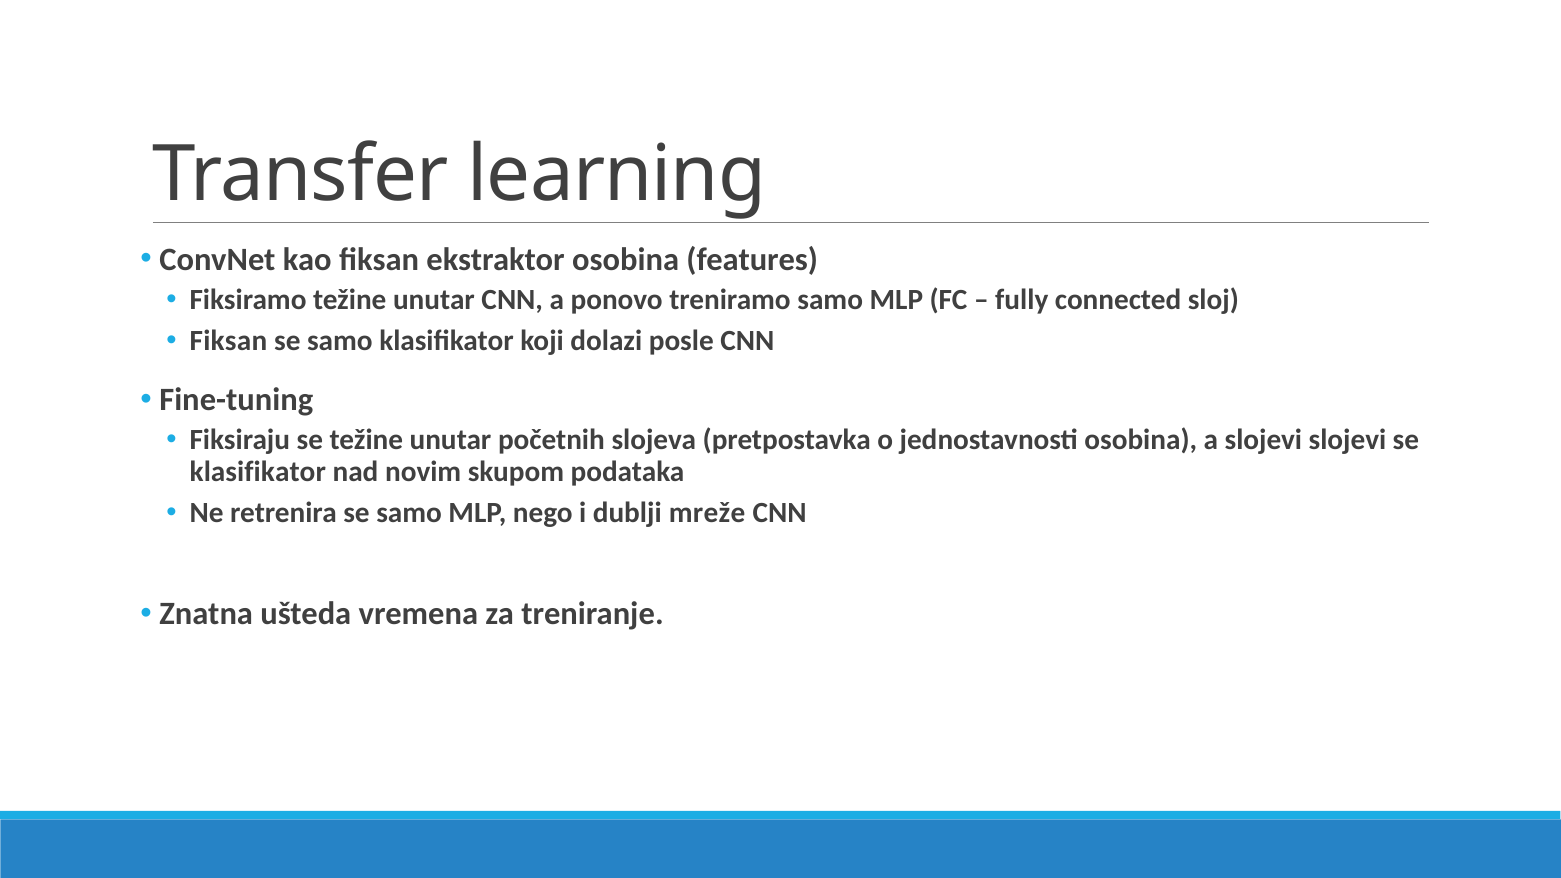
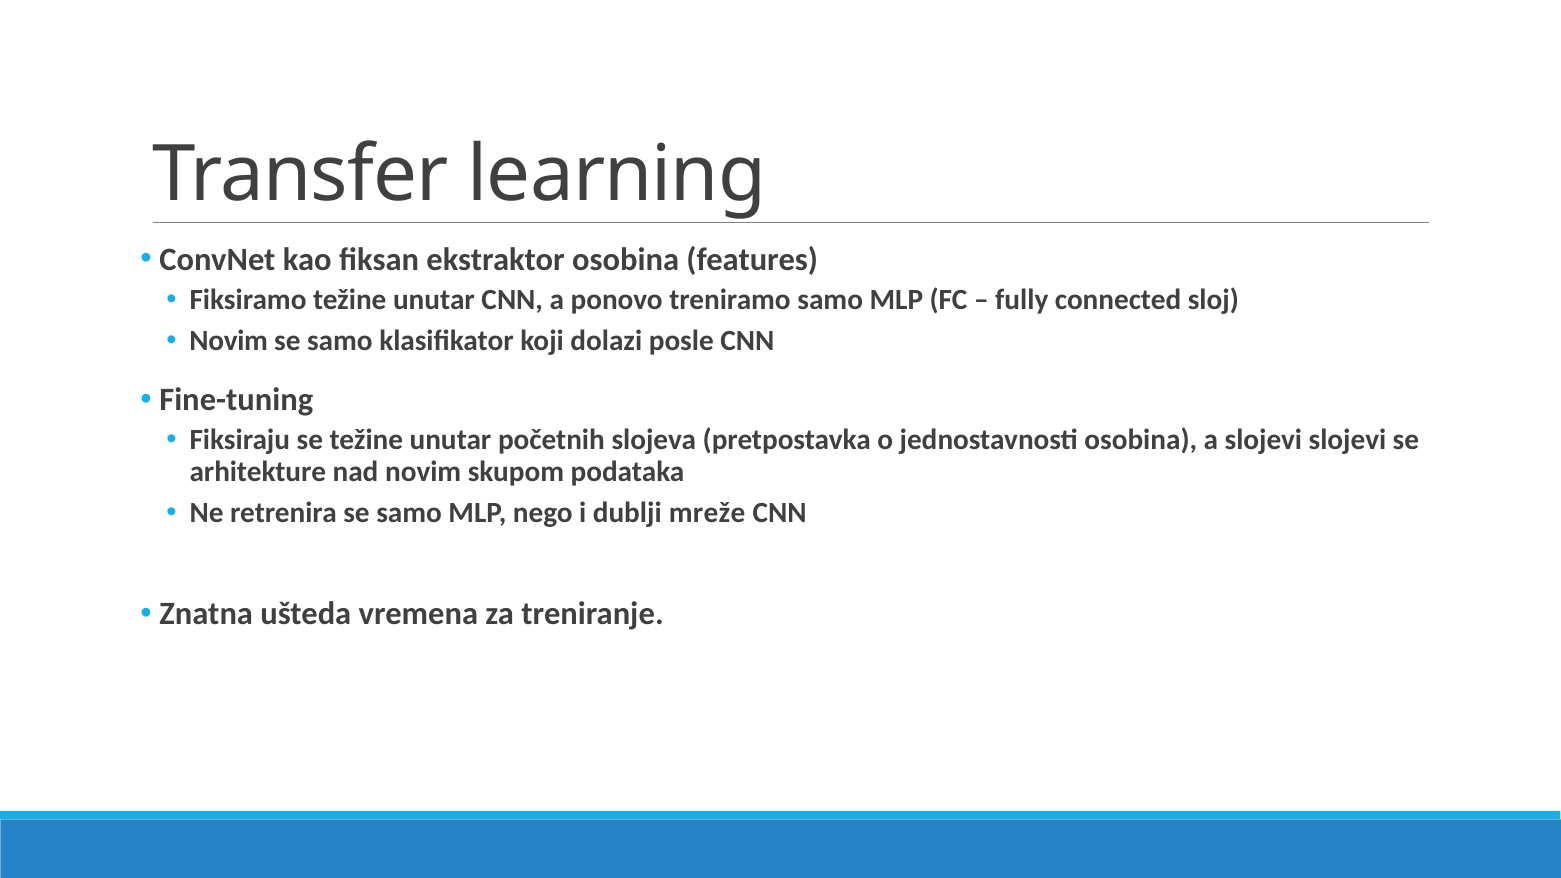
Fiksan: Fiksan -> Novim (229, 341)
klasifikator: klasifikator -> arhitekture (258, 472)
